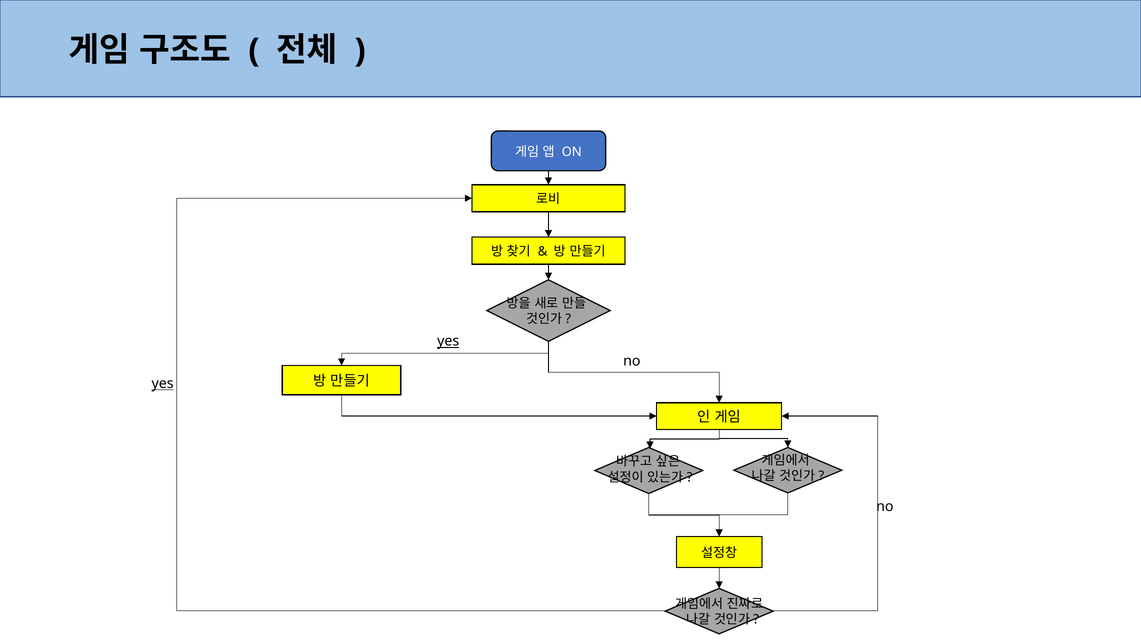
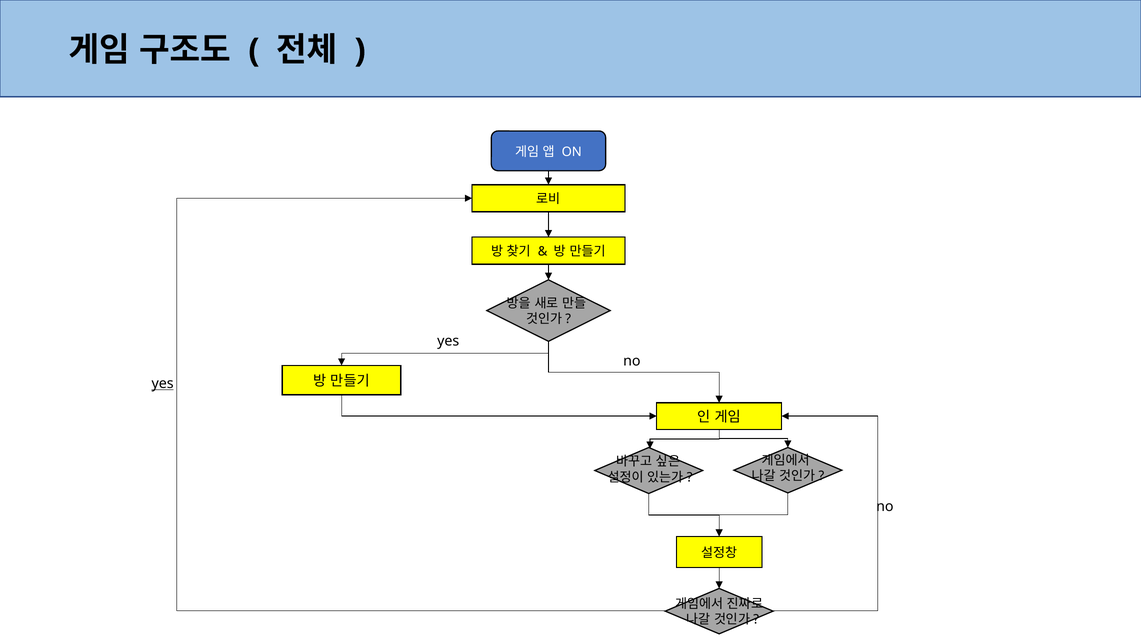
yes underline: present -> none (448, 341)
